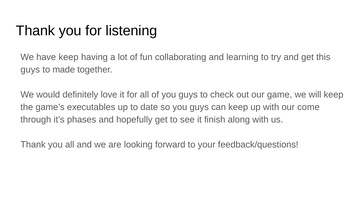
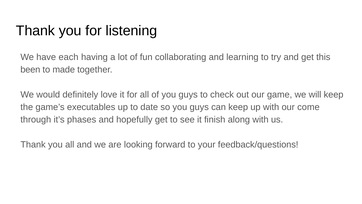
have keep: keep -> each (69, 57)
guys: guys -> been (30, 69)
